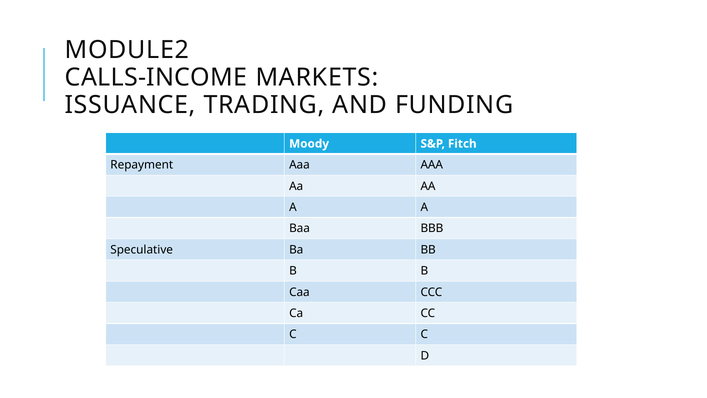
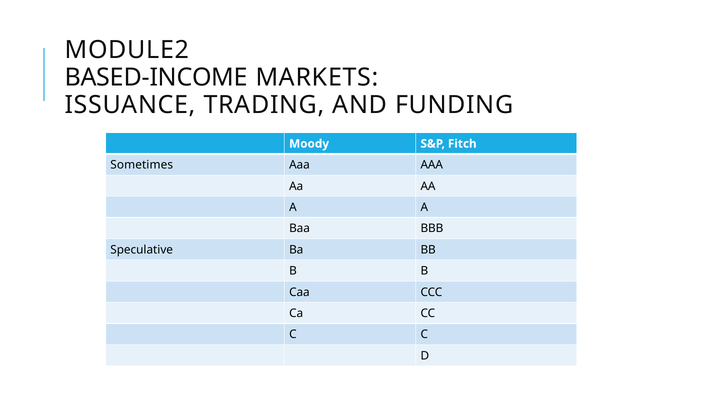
CALLS-INCOME: CALLS-INCOME -> BASED-INCOME (156, 77)
Repayment: Repayment -> Sometimes (142, 165)
